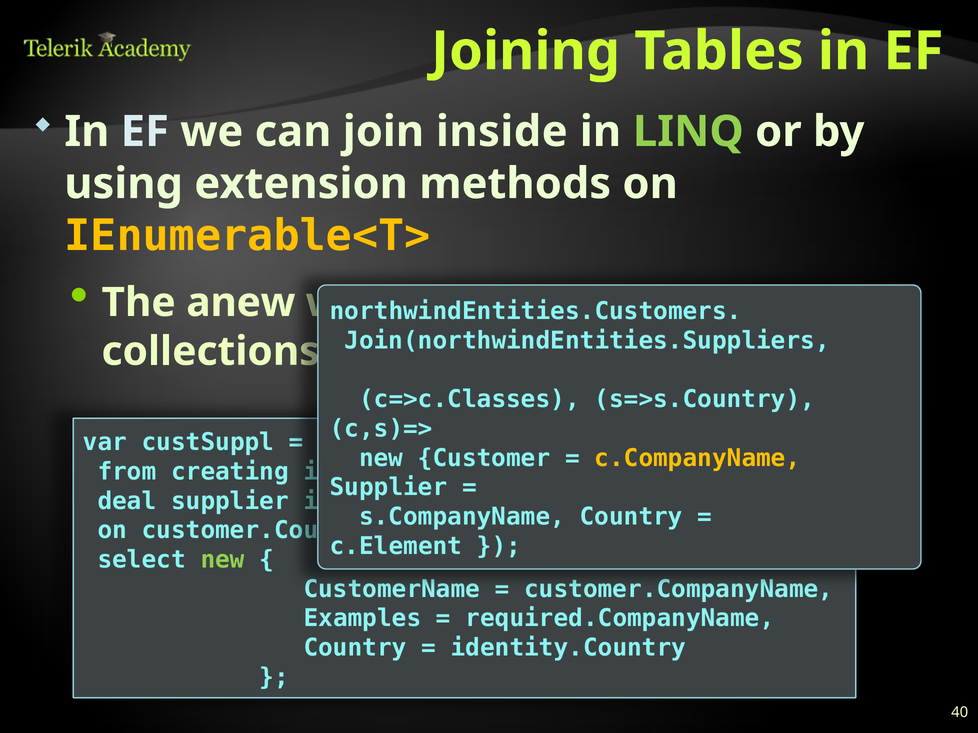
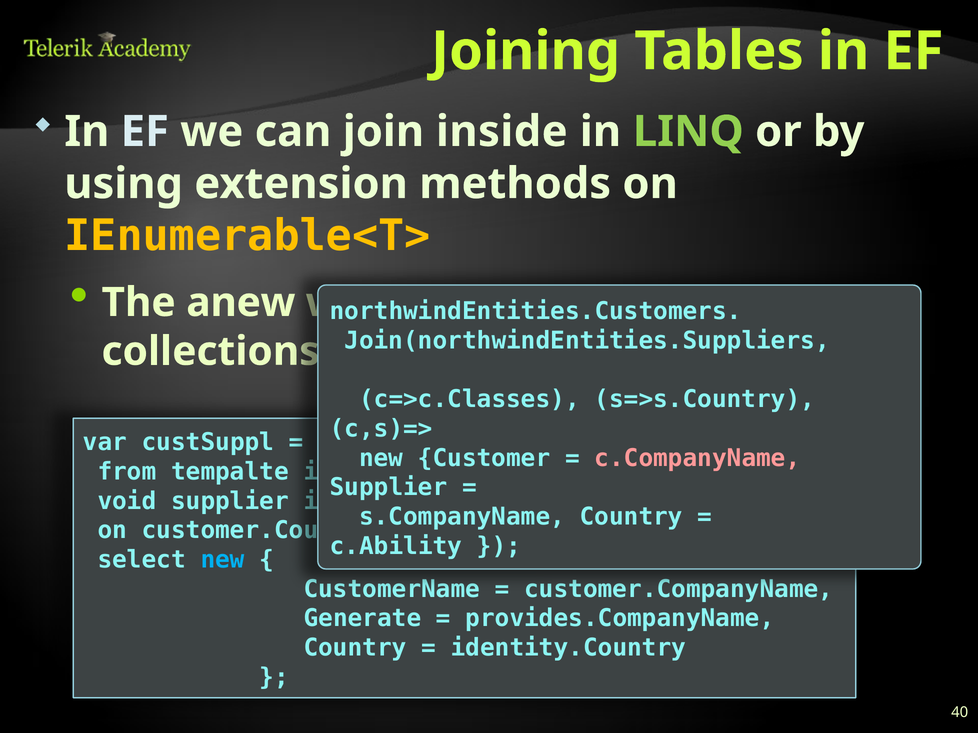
c.CompanyName colour: yellow -> pink (697, 458)
creating: creating -> tempalte (230, 472)
deal: deal -> void (127, 501)
c.Element: c.Element -> c.Ability (396, 546)
new colour: light green -> light blue (223, 560)
Examples: Examples -> Generate (362, 619)
required.CompanyName: required.CompanyName -> provides.CompanyName (620, 619)
